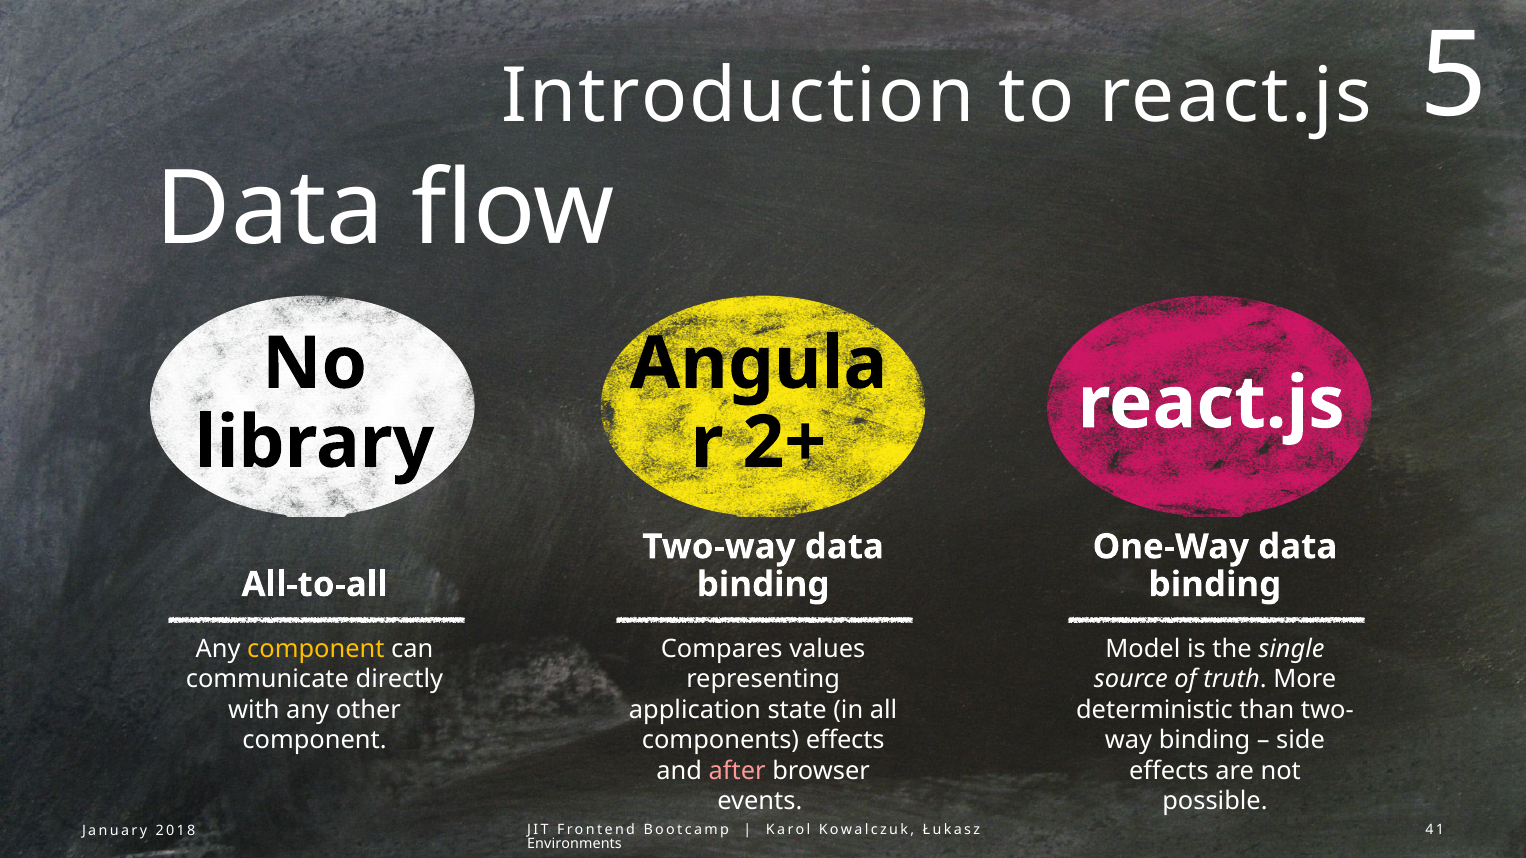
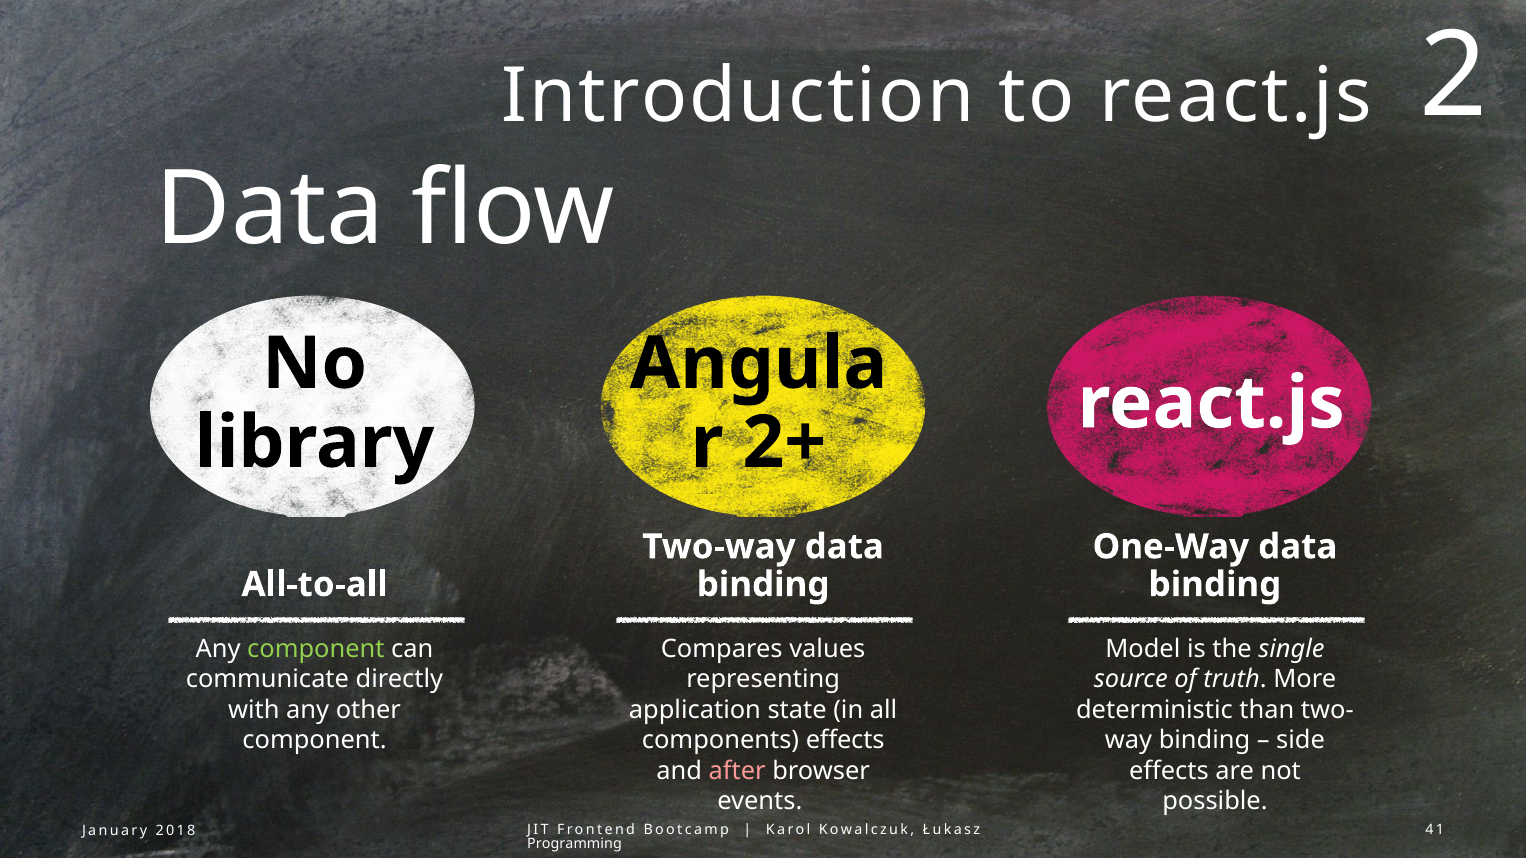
5: 5 -> 2 (1453, 77)
component colour: yellow -> light green (316, 649)
Environments: Environments -> Programming (574, 844)
